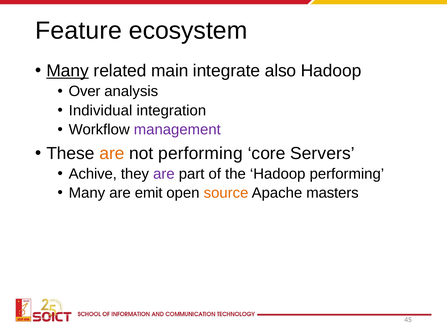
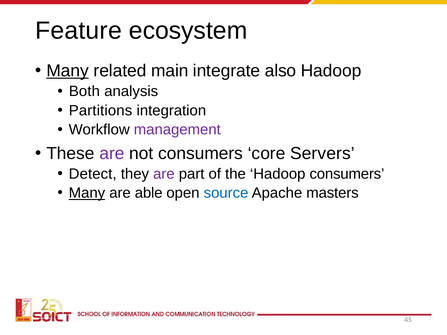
Over: Over -> Both (84, 91)
Individual: Individual -> Partitions (101, 111)
are colour: orange -> purple (112, 153)
not performing: performing -> consumers (201, 153)
Achive: Achive -> Detect (93, 174)
Hadoop performing: performing -> consumers (347, 174)
Many underline: none -> present (87, 193)
emit: emit -> able (149, 193)
source colour: orange -> blue (226, 193)
